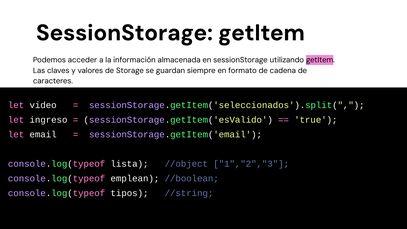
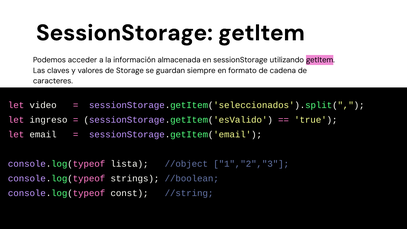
emplean: emplean -> strings (135, 178)
tipos: tipos -> const (129, 193)
